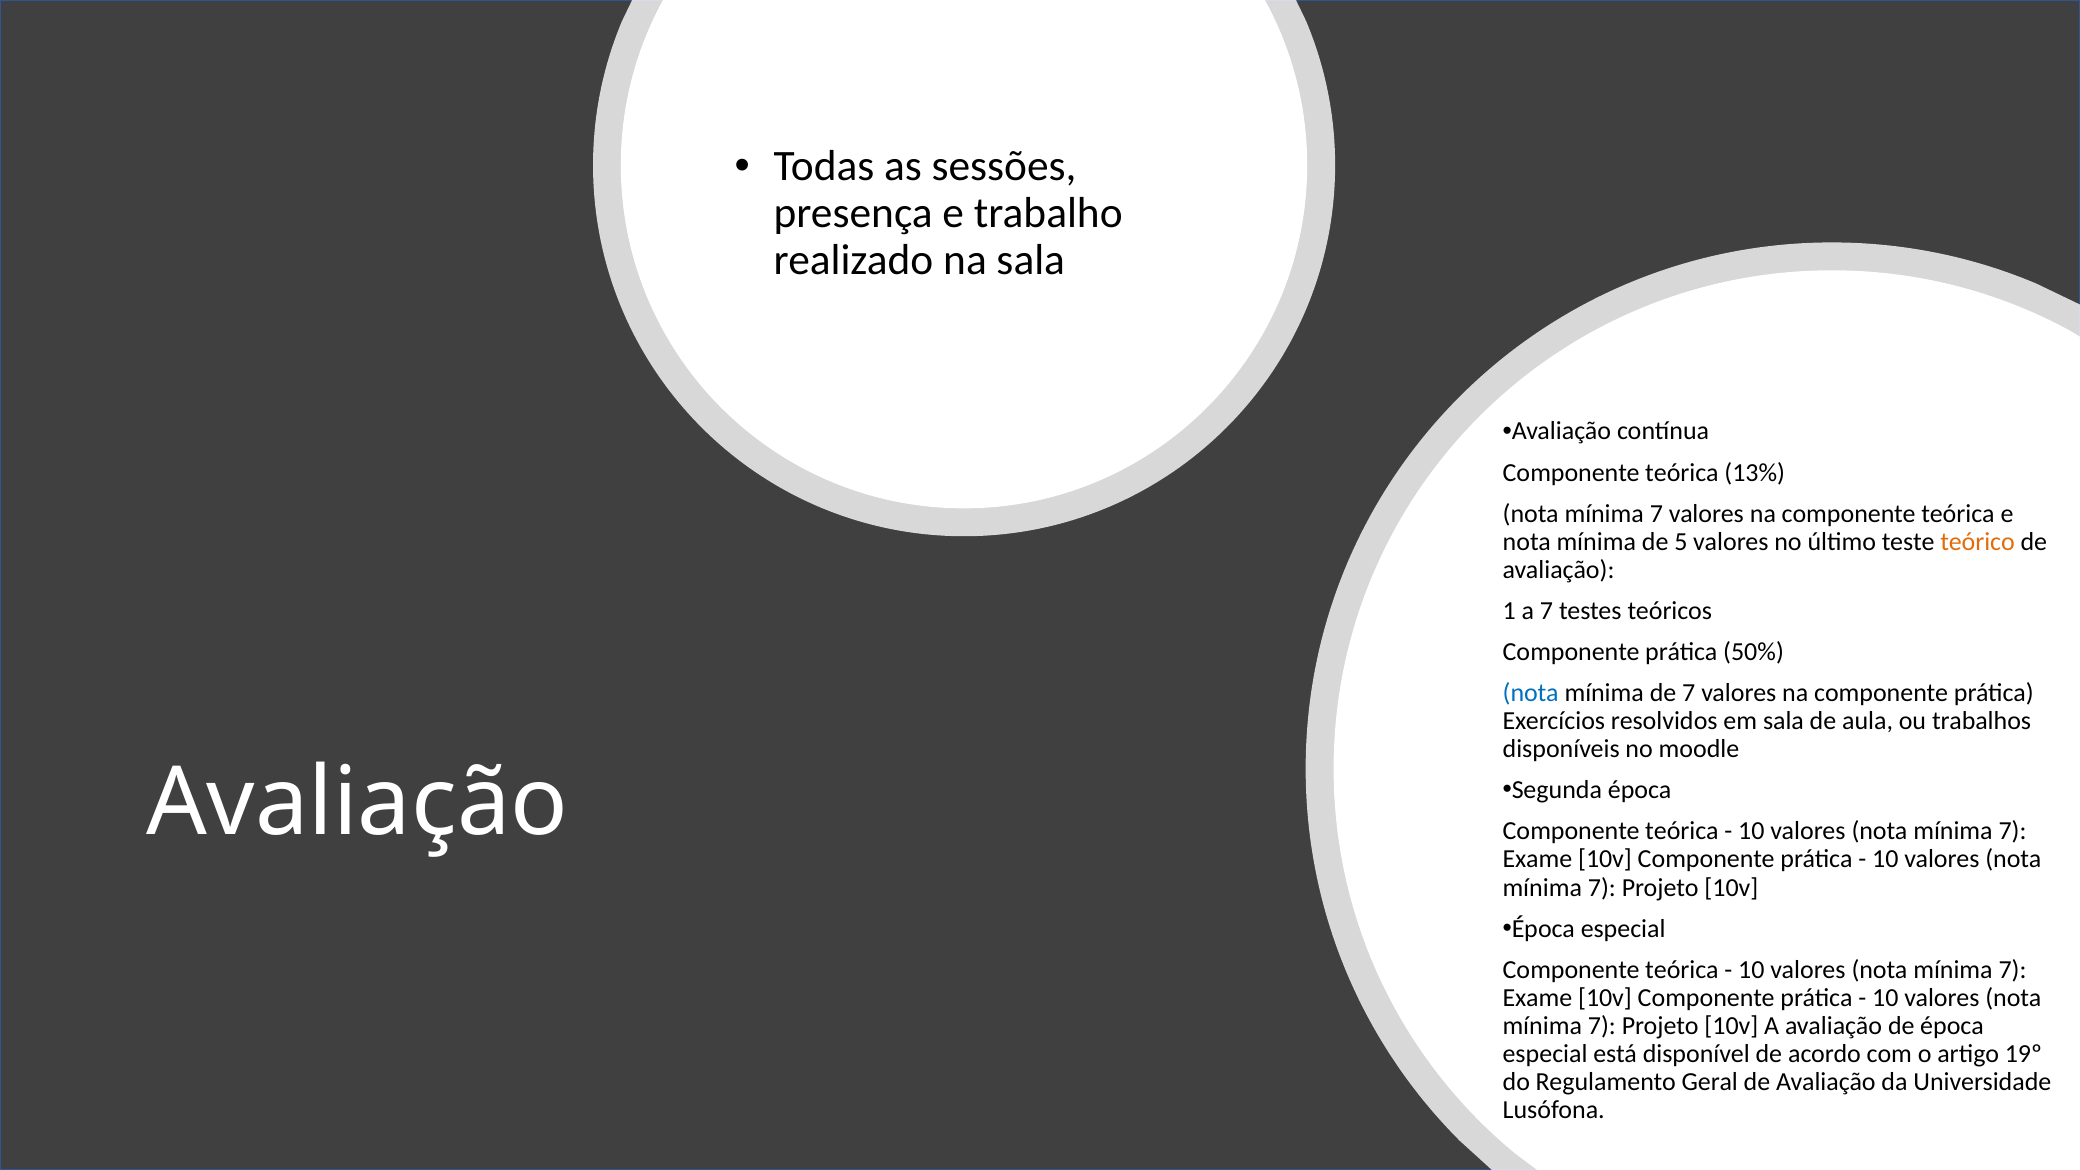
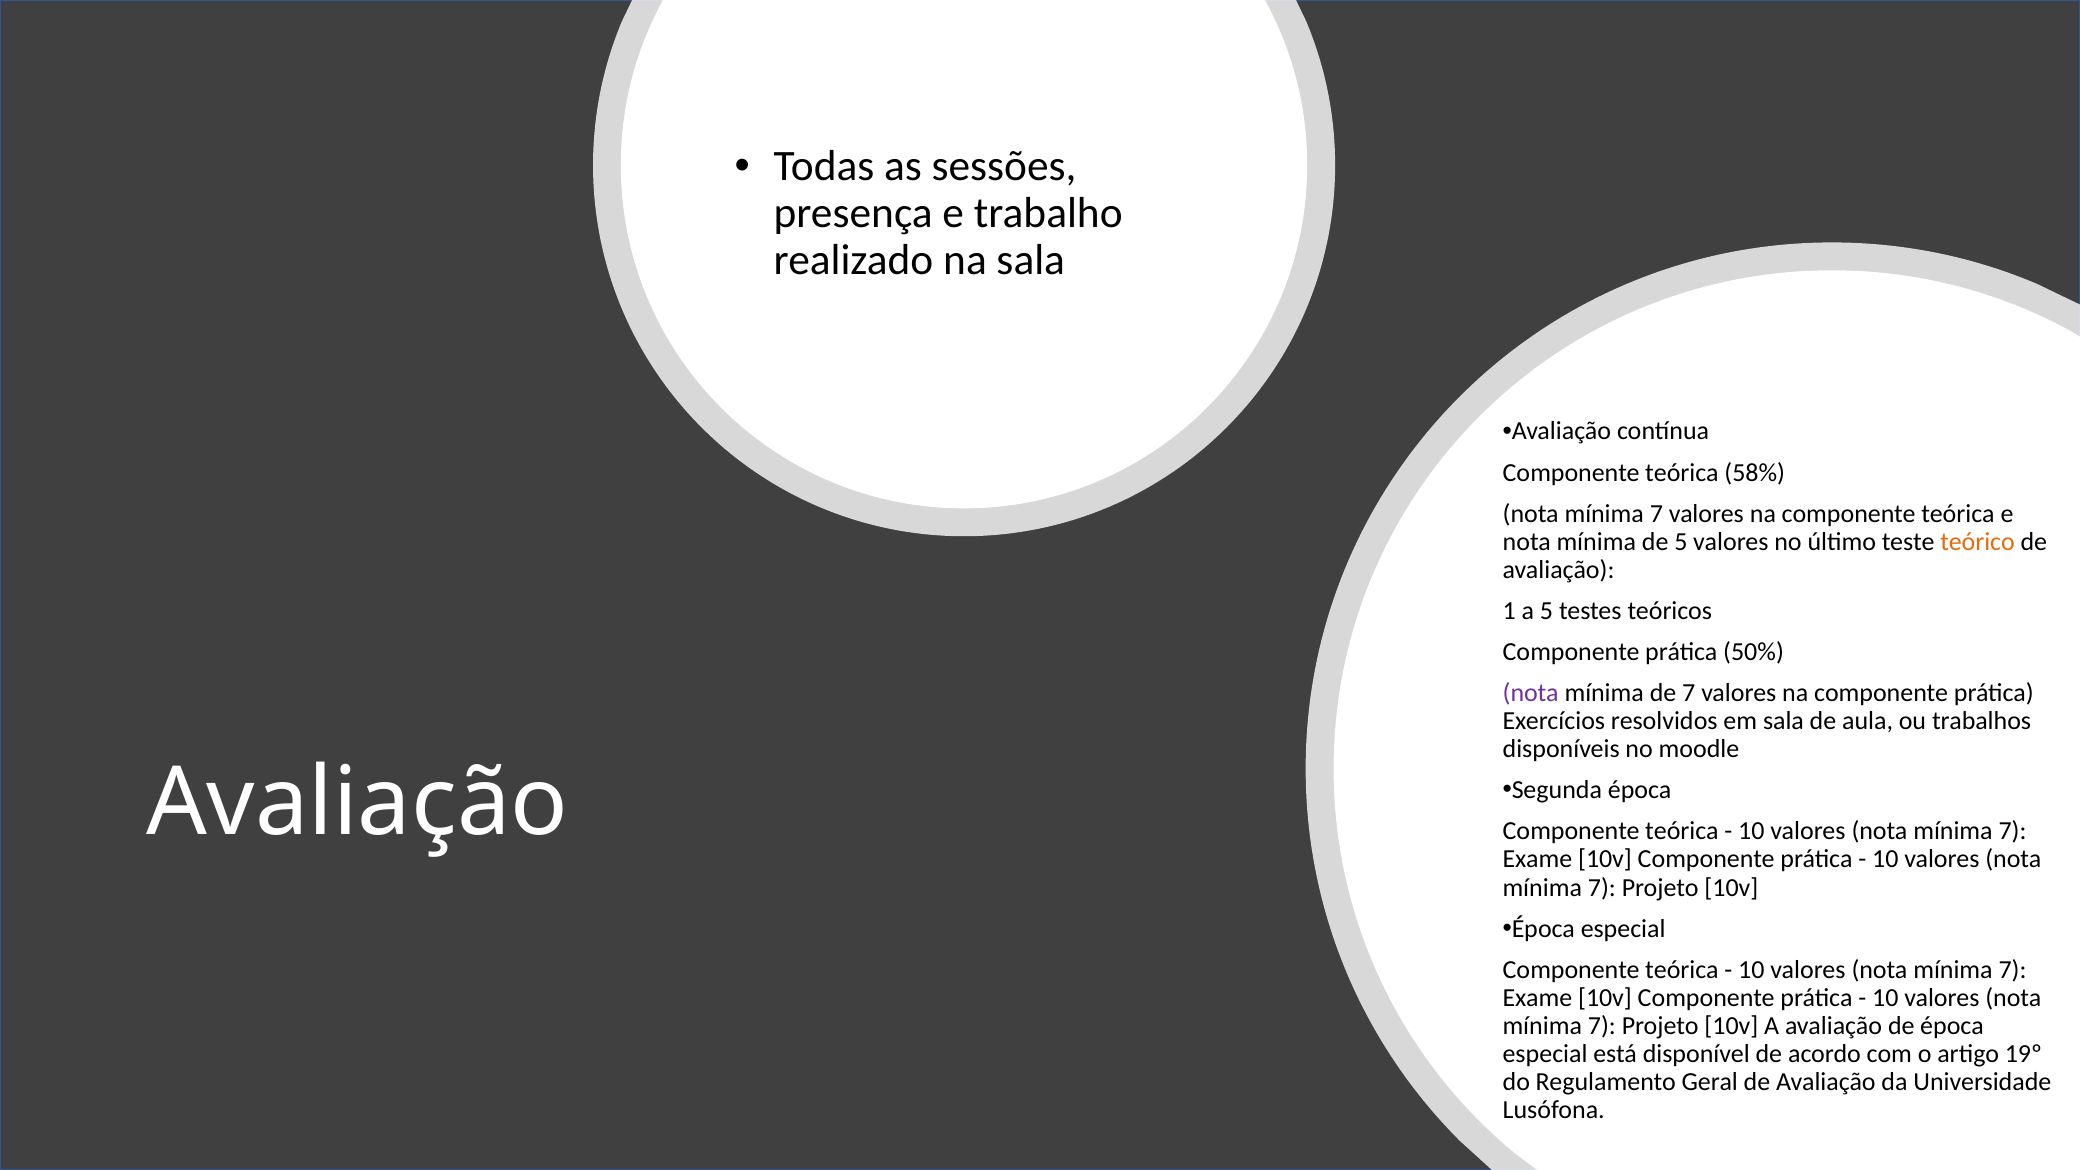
13%: 13% -> 58% (1755, 473)
a 7: 7 -> 5 (1546, 611)
nota colour: blue -> purple (1531, 693)
